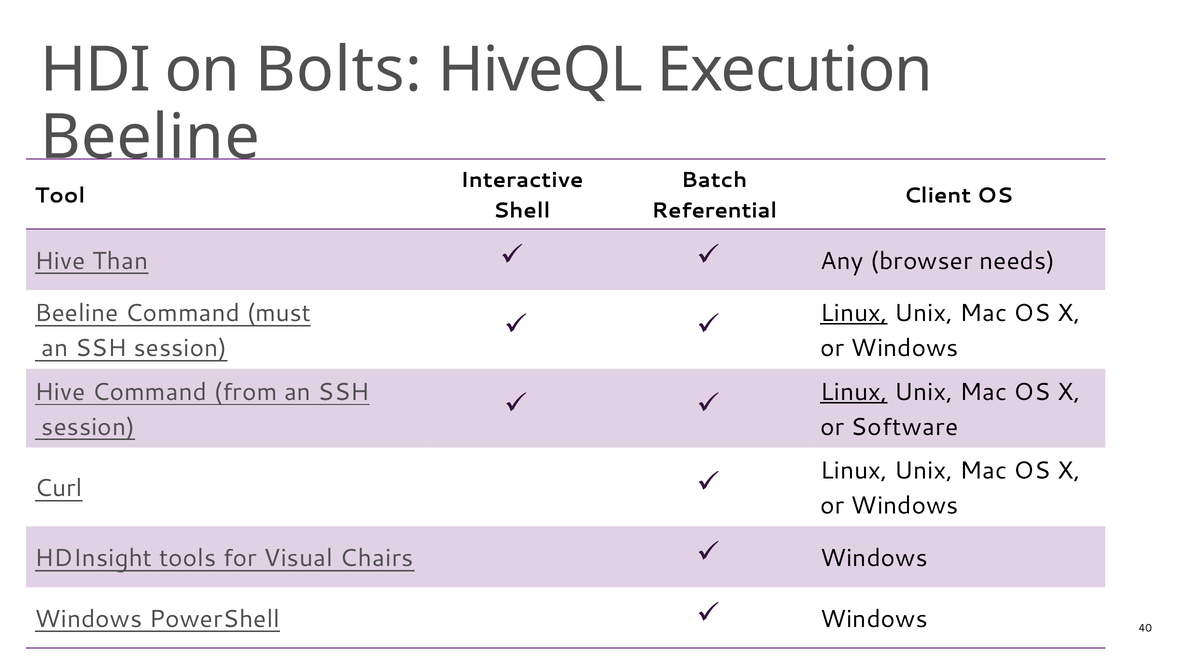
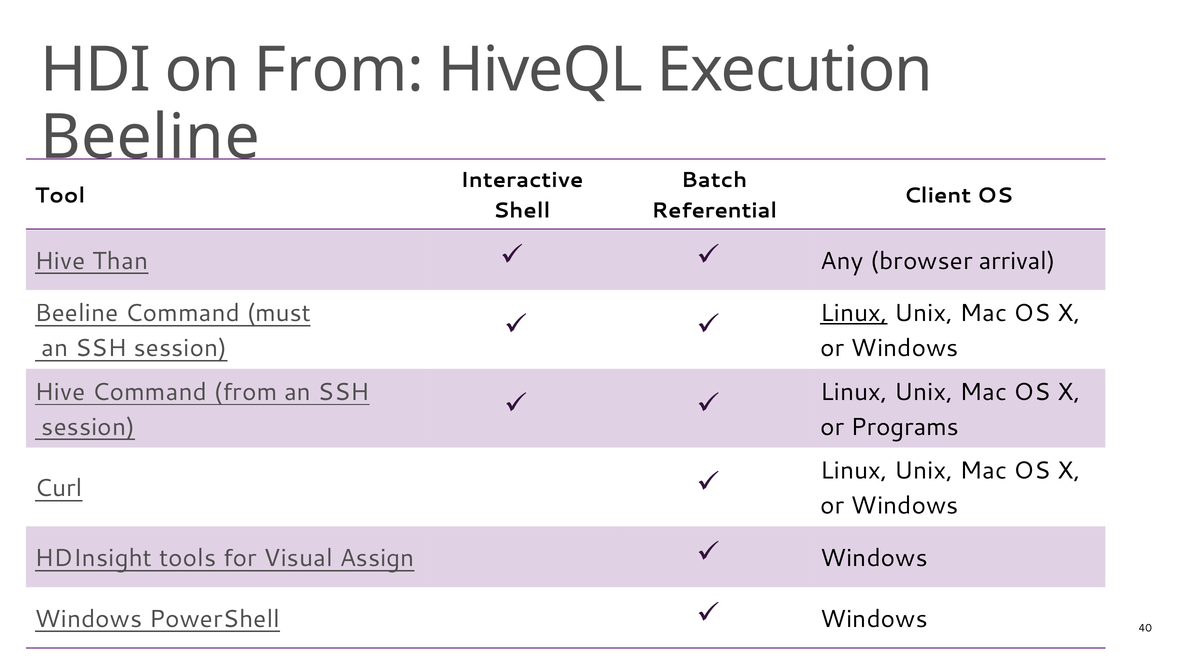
on Bolts: Bolts -> From (339, 70)
needs: needs -> arrival (1017, 261)
Linux underline: present -> none (854, 392)
Software: Software -> Programs (905, 427)
Chairs: Chairs -> Assign (377, 558)
